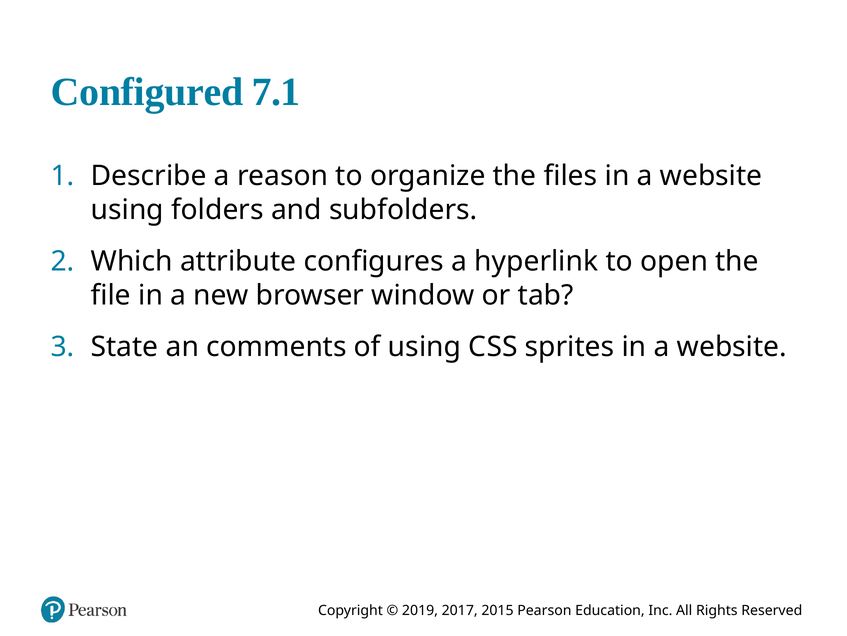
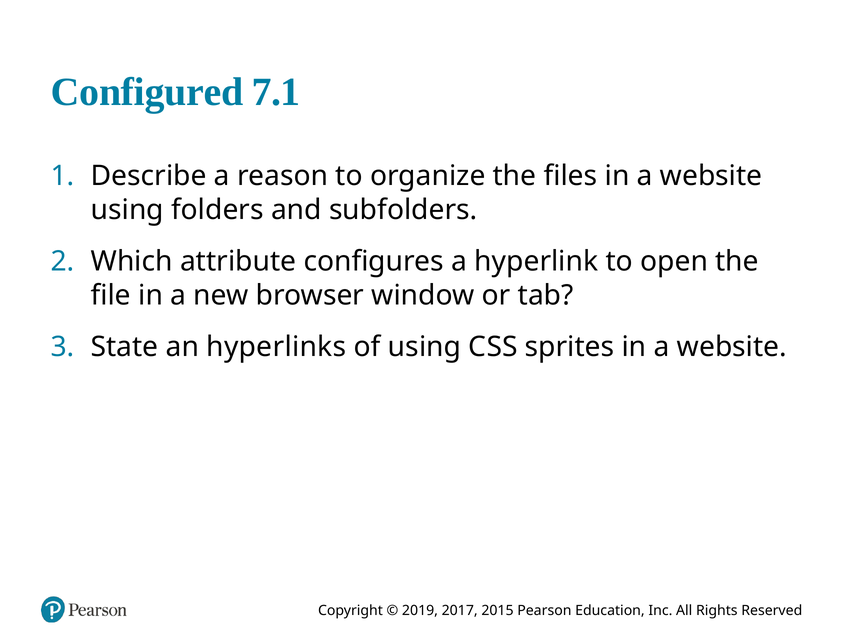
comments: comments -> hyperlinks (276, 346)
